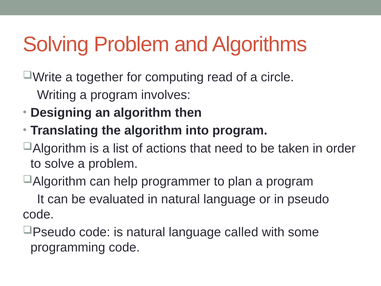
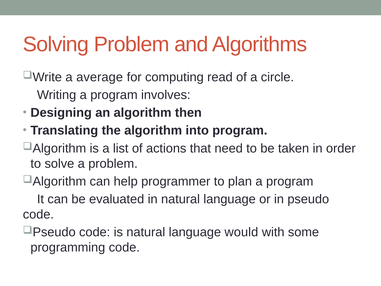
together: together -> average (100, 77)
called: called -> would (241, 232)
